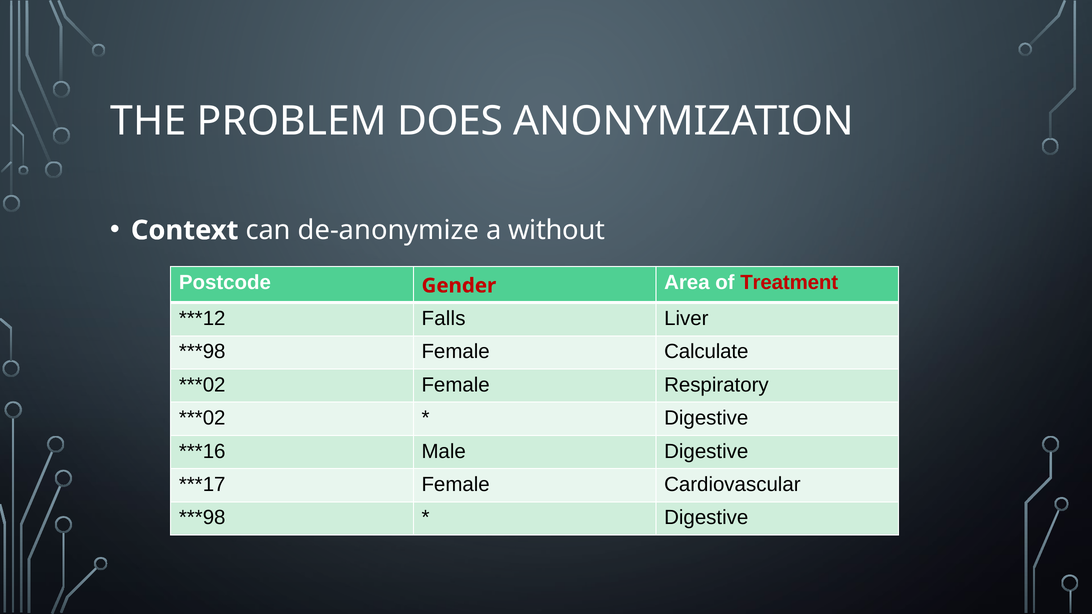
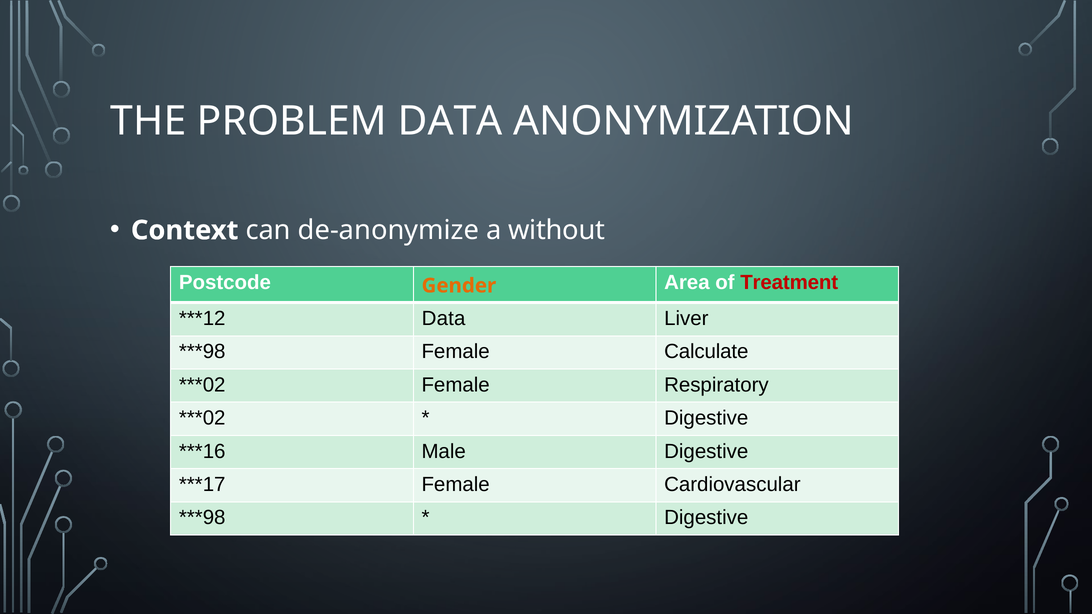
PROBLEM DOES: DOES -> DATA (450, 121)
Gender colour: red -> orange (459, 286)
Falls: Falls -> Data (444, 319)
